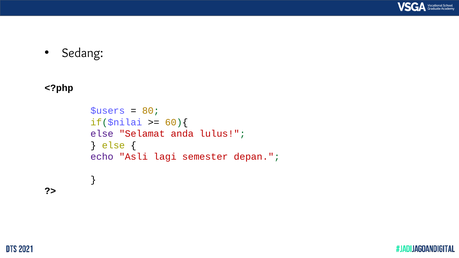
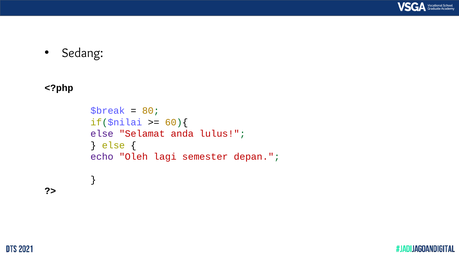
$users: $users -> $break (108, 111)
Asli: Asli -> Oleh (134, 157)
